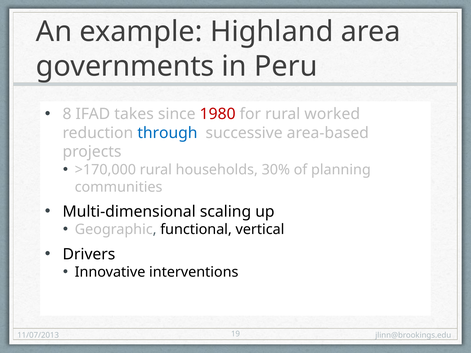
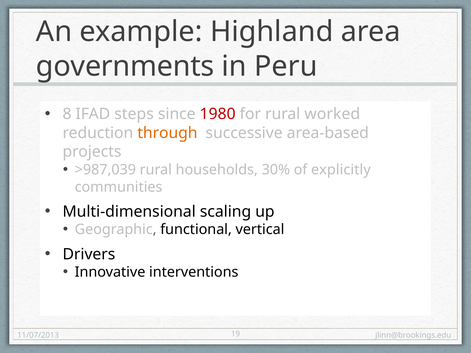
takes: takes -> steps (134, 114)
through colour: blue -> orange (167, 133)
>170,000: >170,000 -> >987,039 (105, 170)
planning: planning -> explicitly (341, 170)
